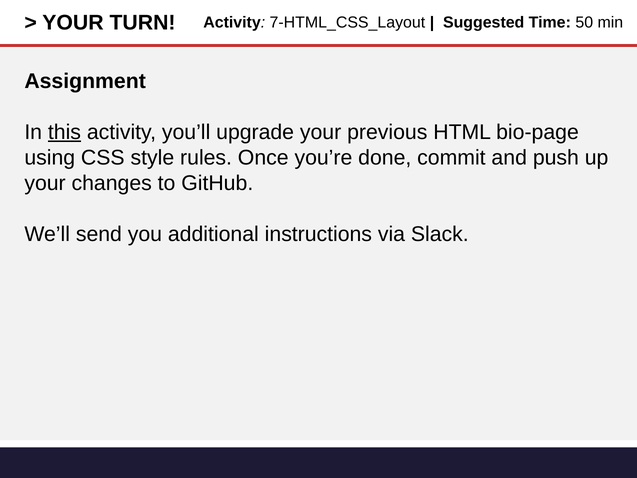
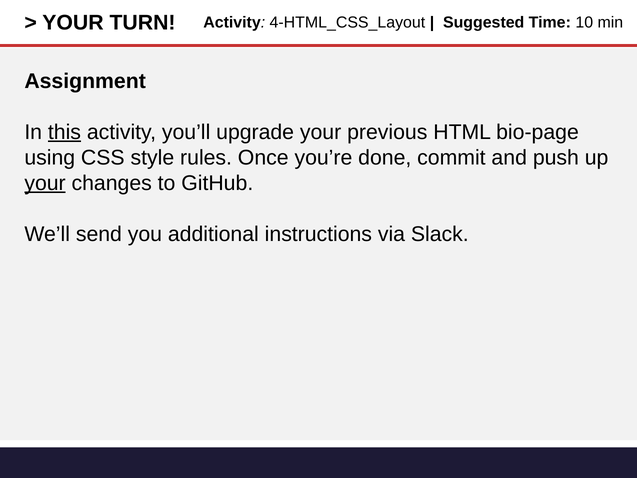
7-HTML_CSS_Layout: 7-HTML_CSS_Layout -> 4-HTML_CSS_Layout (347, 23)
50: 50 -> 10 (584, 23)
your underline: none -> present (45, 183)
